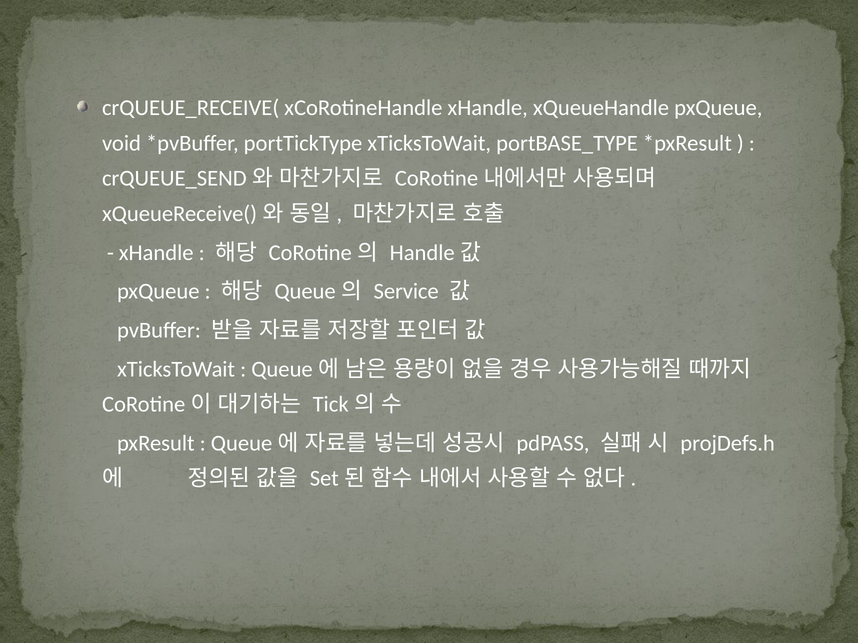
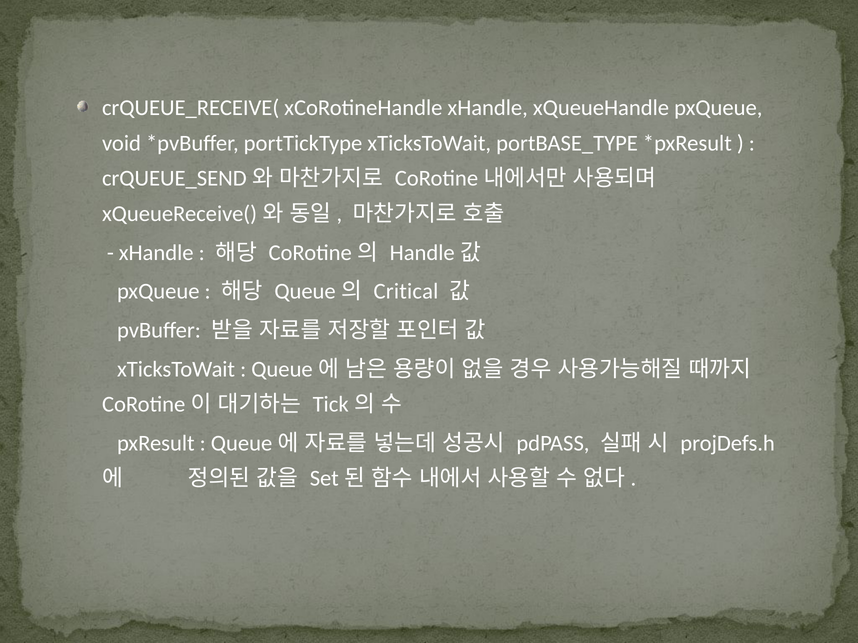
Service: Service -> Critical (406, 292)
